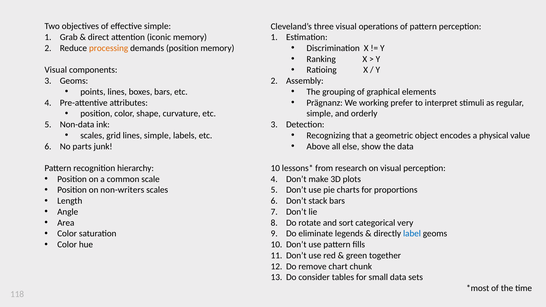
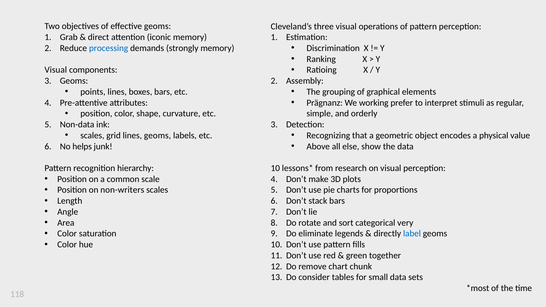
effective simple: simple -> geoms (158, 26)
processing colour: orange -> blue (109, 48)
demands position: position -> strongly (182, 48)
lines simple: simple -> geoms (157, 135)
parts: parts -> helps (82, 146)
